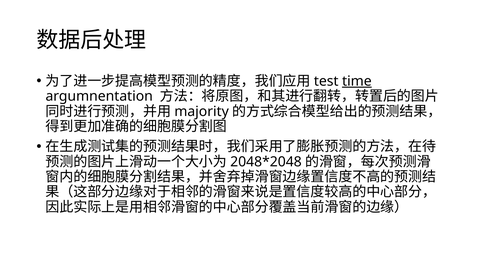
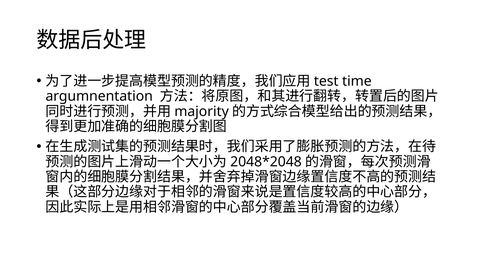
time underline: present -> none (357, 81)
